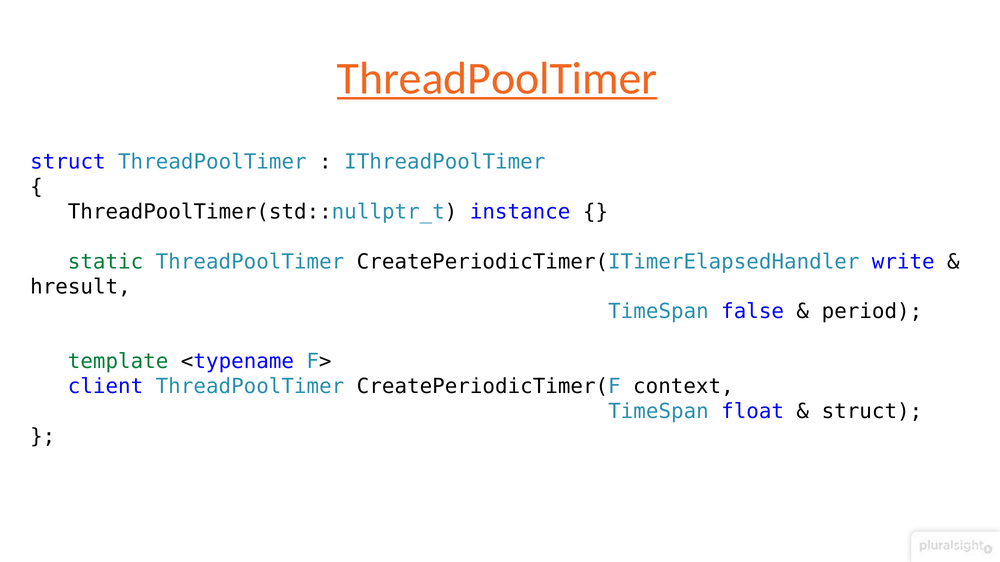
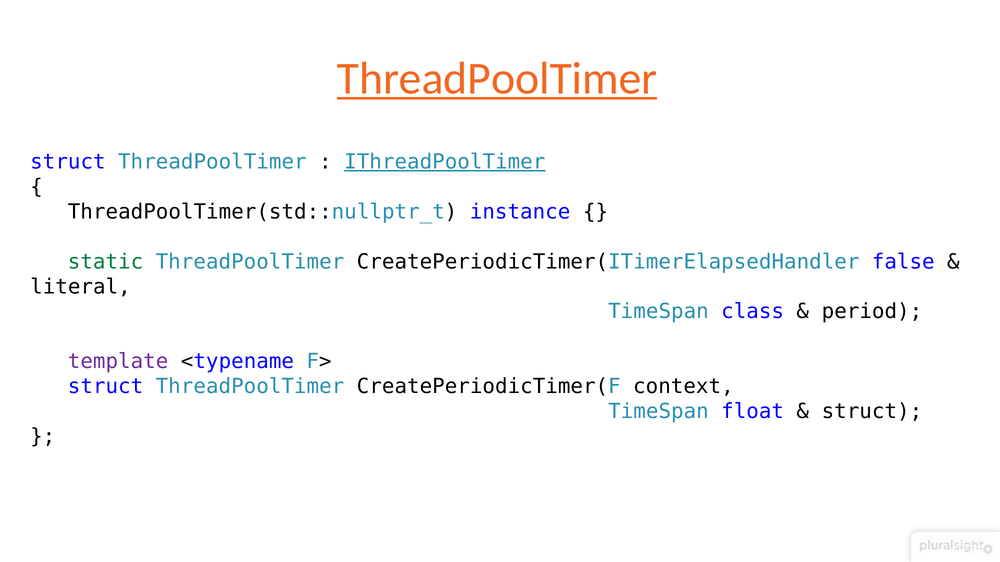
IThreadPoolTimer underline: none -> present (445, 162)
write: write -> false (903, 262)
hresult: hresult -> literal (80, 287)
false: false -> class (753, 312)
template colour: green -> purple (118, 362)
client: client -> struct (106, 387)
